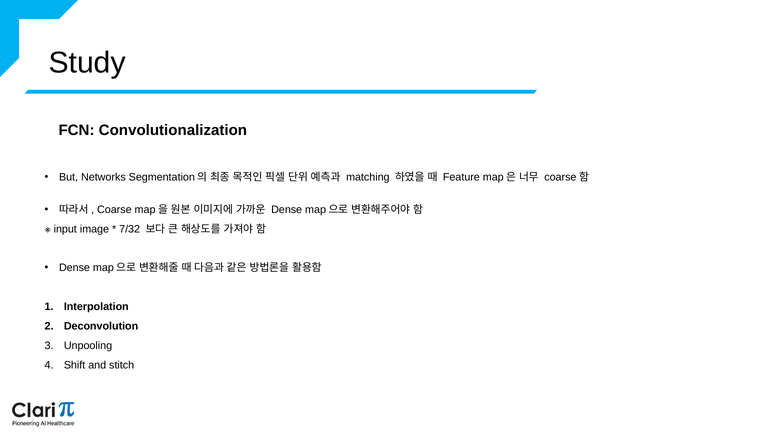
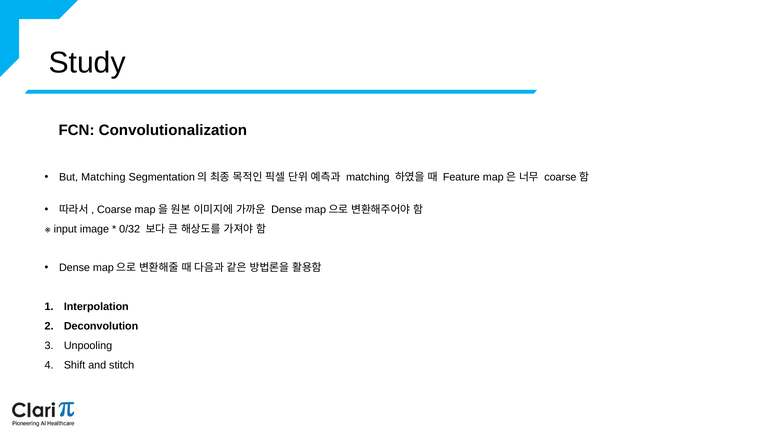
But Networks: Networks -> Matching (103, 177)
7/32: 7/32 -> 0/32 (130, 229)
